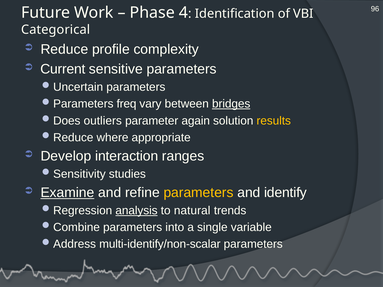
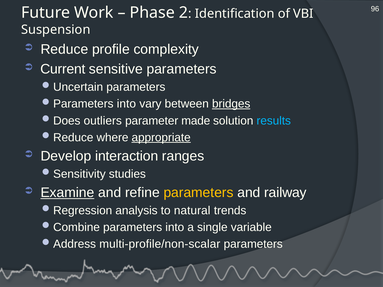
4: 4 -> 2 (184, 13)
Categorical: Categorical -> Suspension (56, 30)
freq: freq -> into (126, 104)
again: again -> made (196, 121)
results colour: yellow -> light blue (274, 121)
appropriate underline: none -> present (161, 138)
identify: identify -> railway (285, 193)
analysis underline: present -> none (137, 211)
multi-identify/non-scalar: multi-identify/non-scalar -> multi-profile/non-scalar (160, 244)
